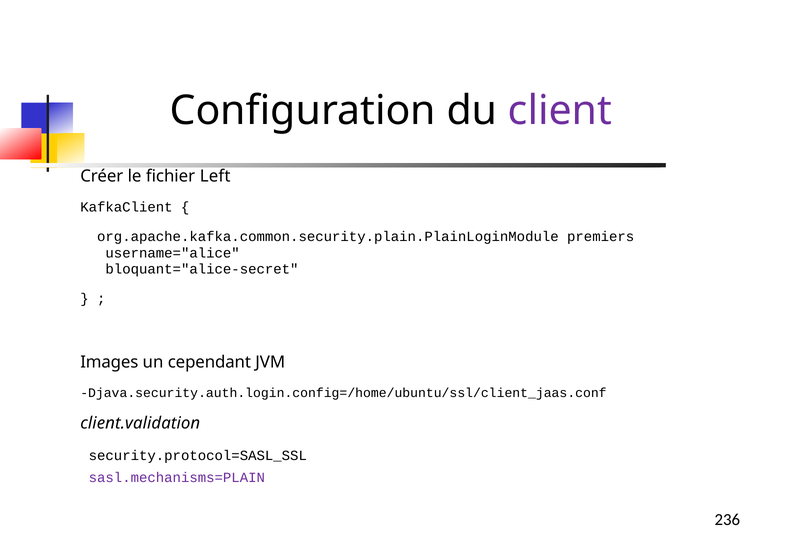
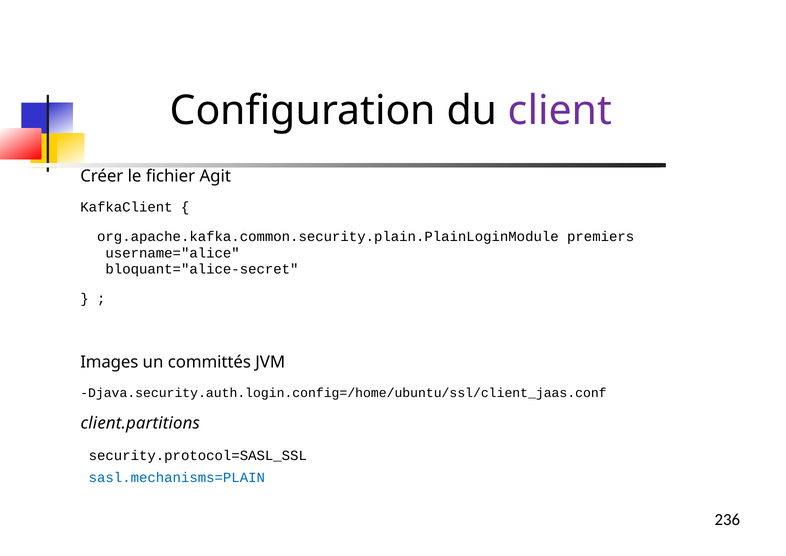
Left: Left -> Agit (215, 176)
cependant: cependant -> committés (209, 362)
client.validation: client.validation -> client.partitions (140, 423)
sasl.mechanisms=PLAIN colour: purple -> blue (177, 477)
